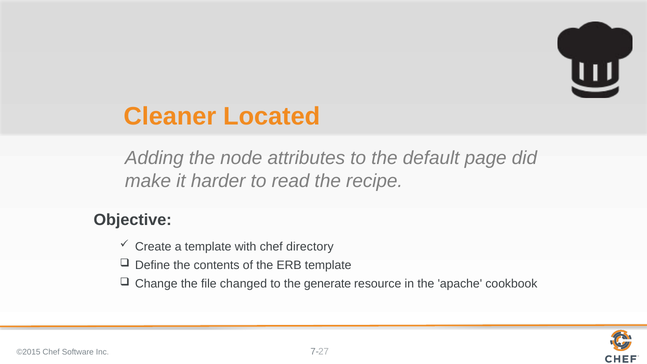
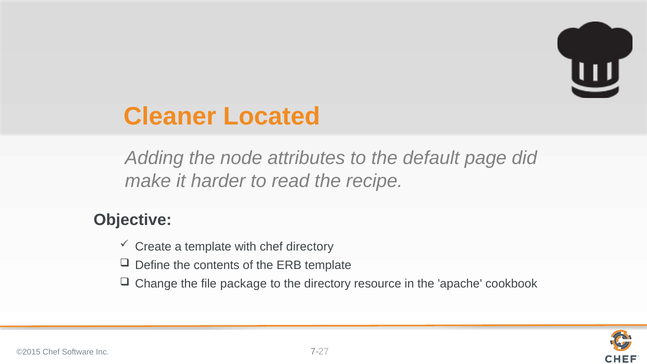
changed: changed -> package (243, 284)
the generate: generate -> directory (327, 284)
